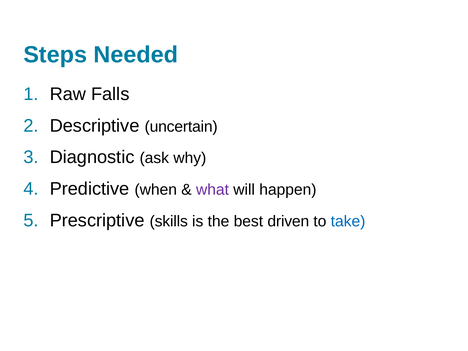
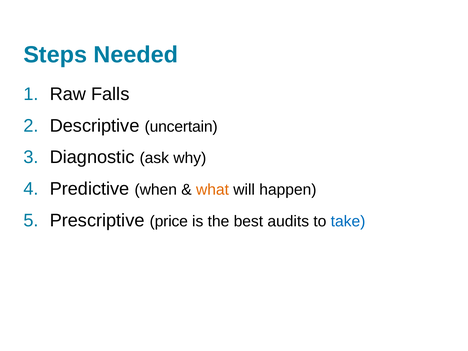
what colour: purple -> orange (213, 190)
skills: skills -> price (169, 221)
driven: driven -> audits (288, 221)
